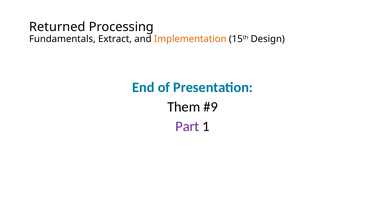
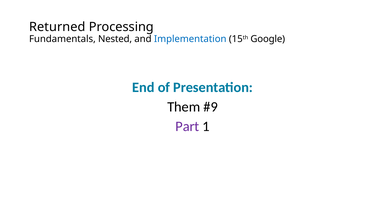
Extract: Extract -> Nested (115, 39)
Implementation colour: orange -> blue (190, 39)
Design: Design -> Google (268, 39)
